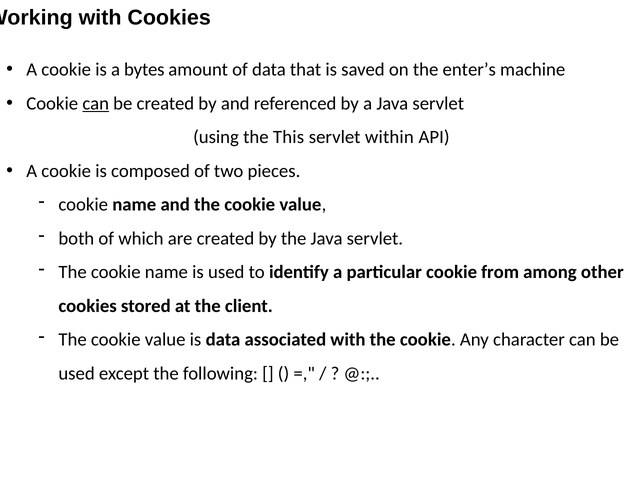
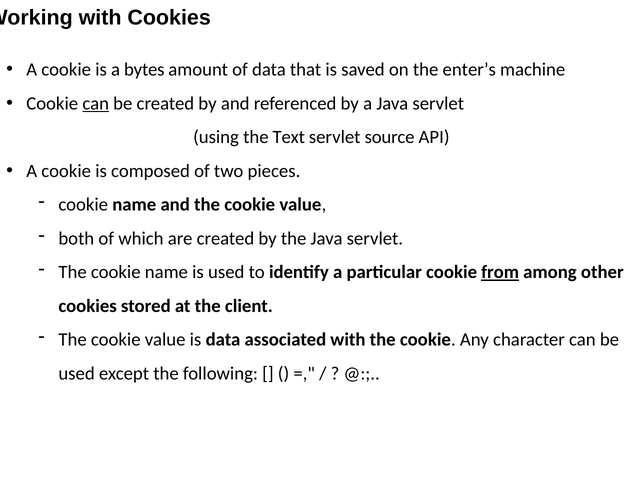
This: This -> Text (289, 137)
within: within -> source (390, 137)
from underline: none -> present (500, 272)
